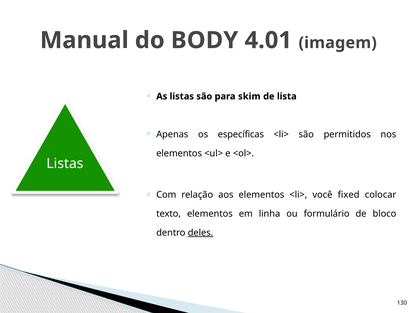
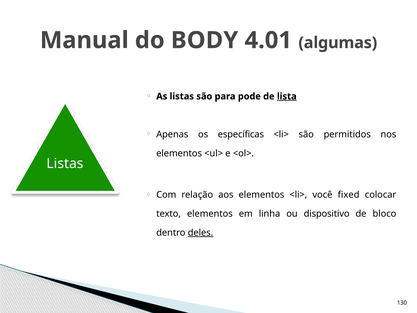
imagem: imagem -> algumas (338, 43)
skim: skim -> pode (249, 96)
lista underline: none -> present (287, 96)
formulário: formulário -> dispositivo (327, 214)
